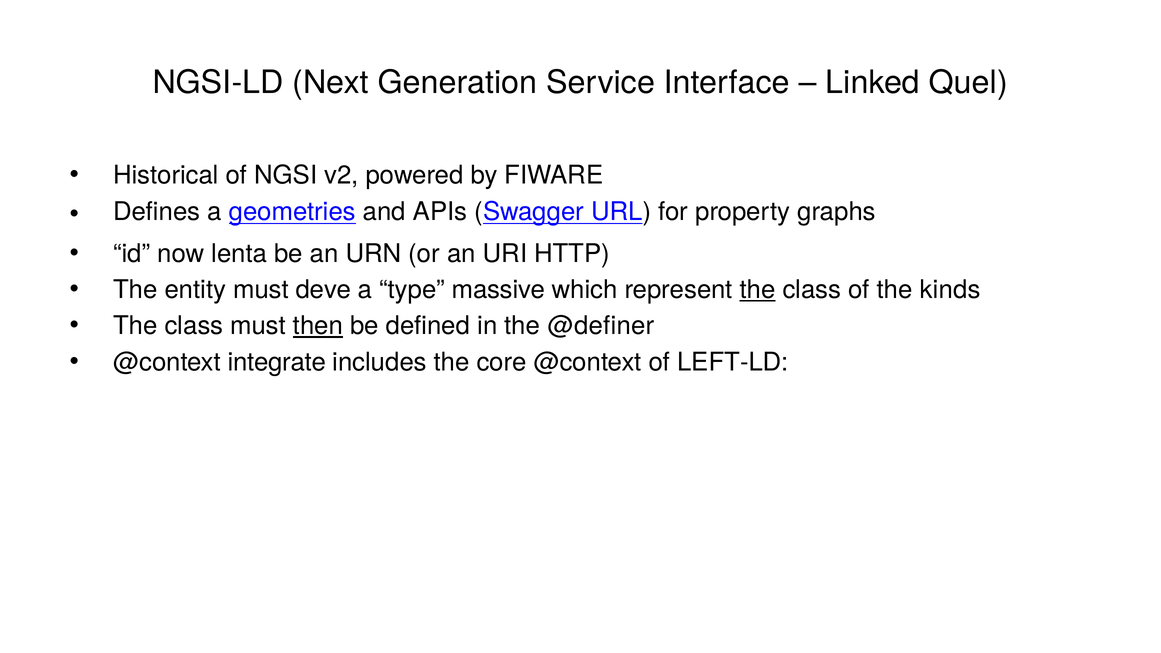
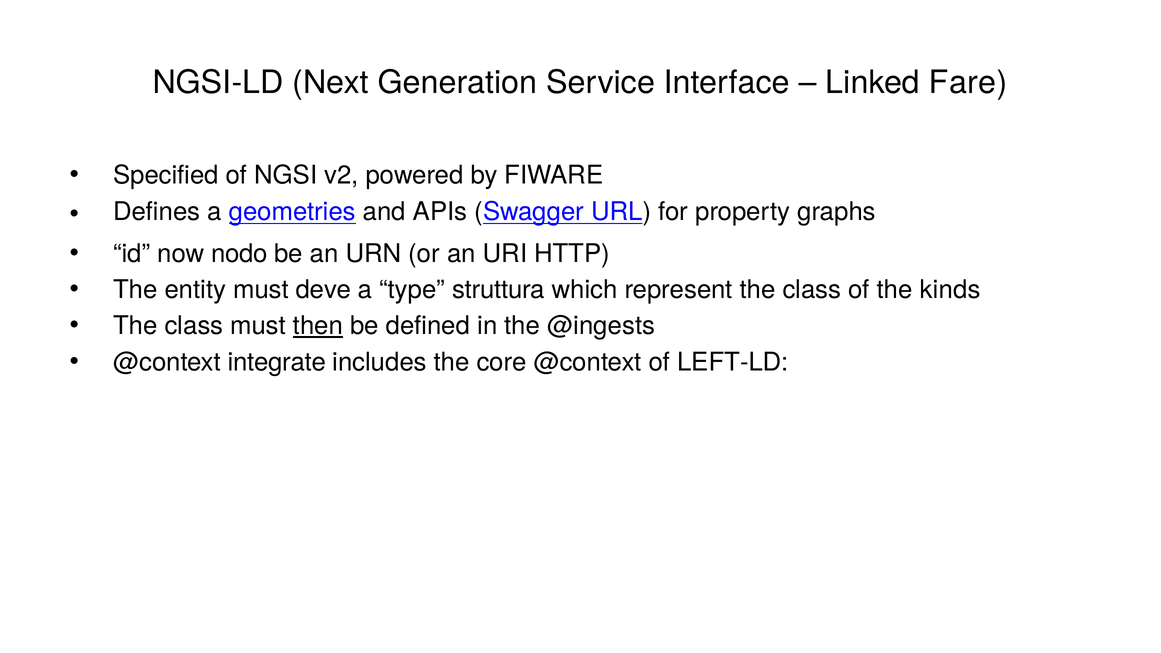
Quel: Quel -> Fare (968, 83)
Historical: Historical -> Specified (166, 175)
lenta: lenta -> nodo (239, 254)
massive: massive -> struttura (498, 290)
the underline: present -> none (758, 290)
@definer: @definer -> @ingests (601, 326)
